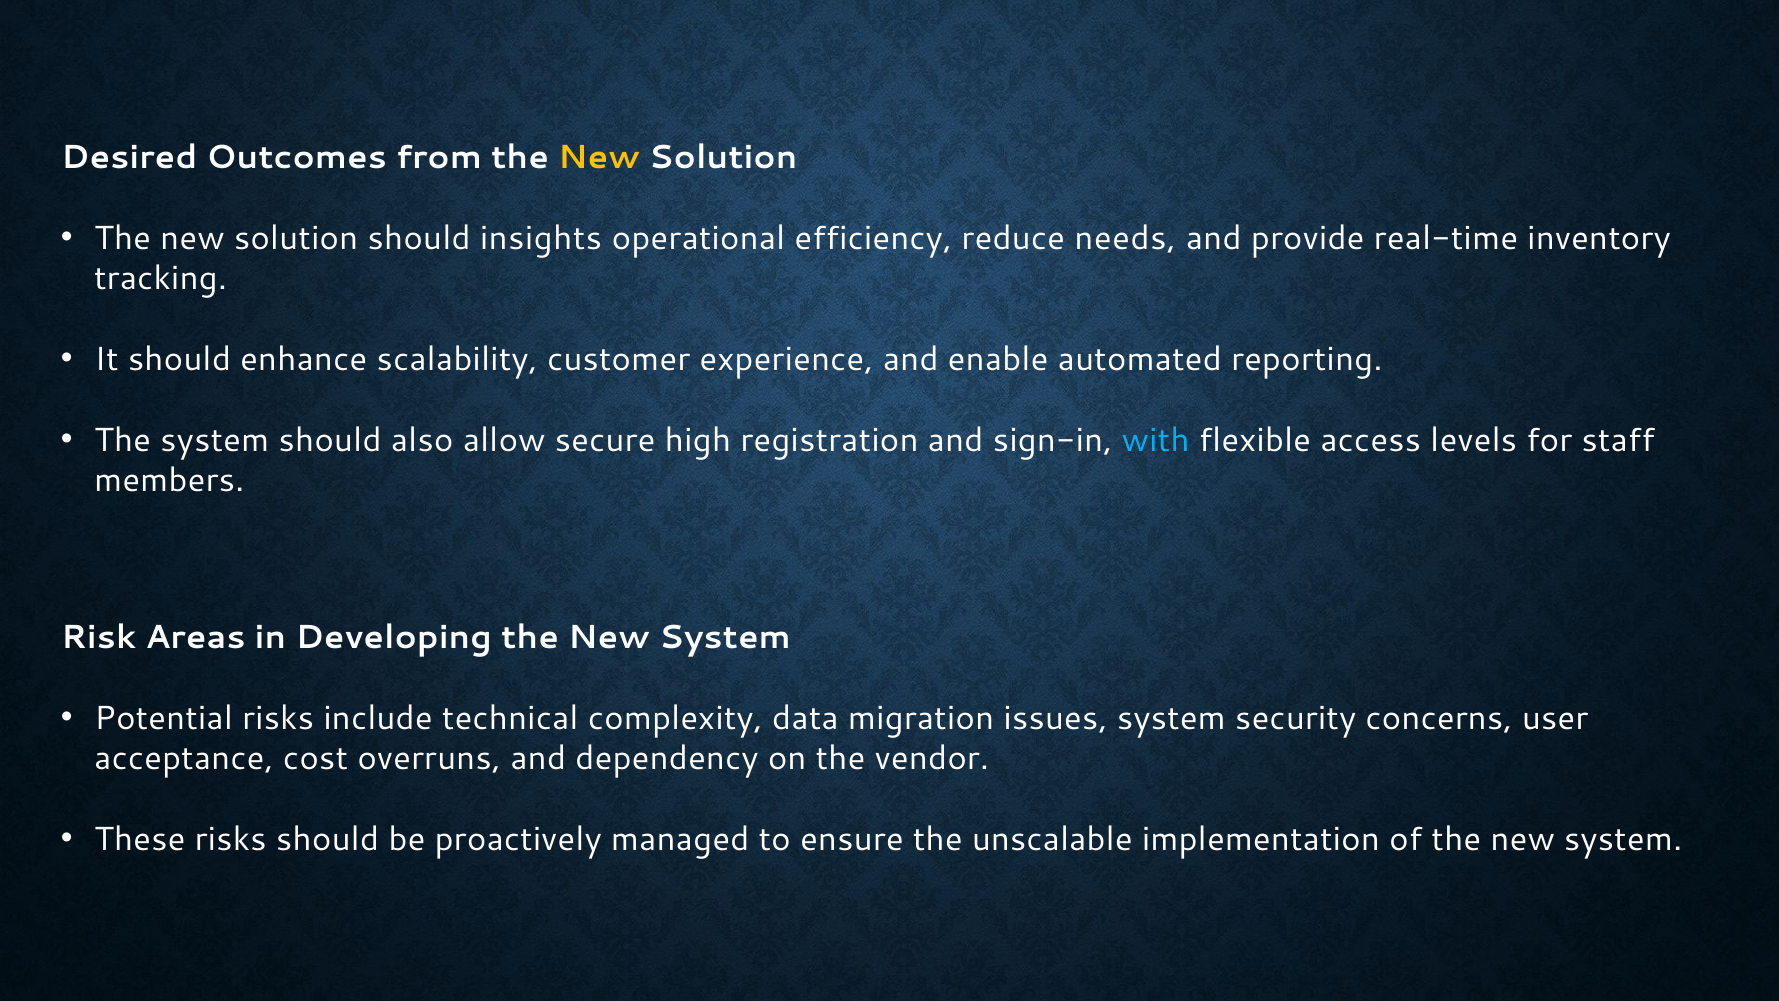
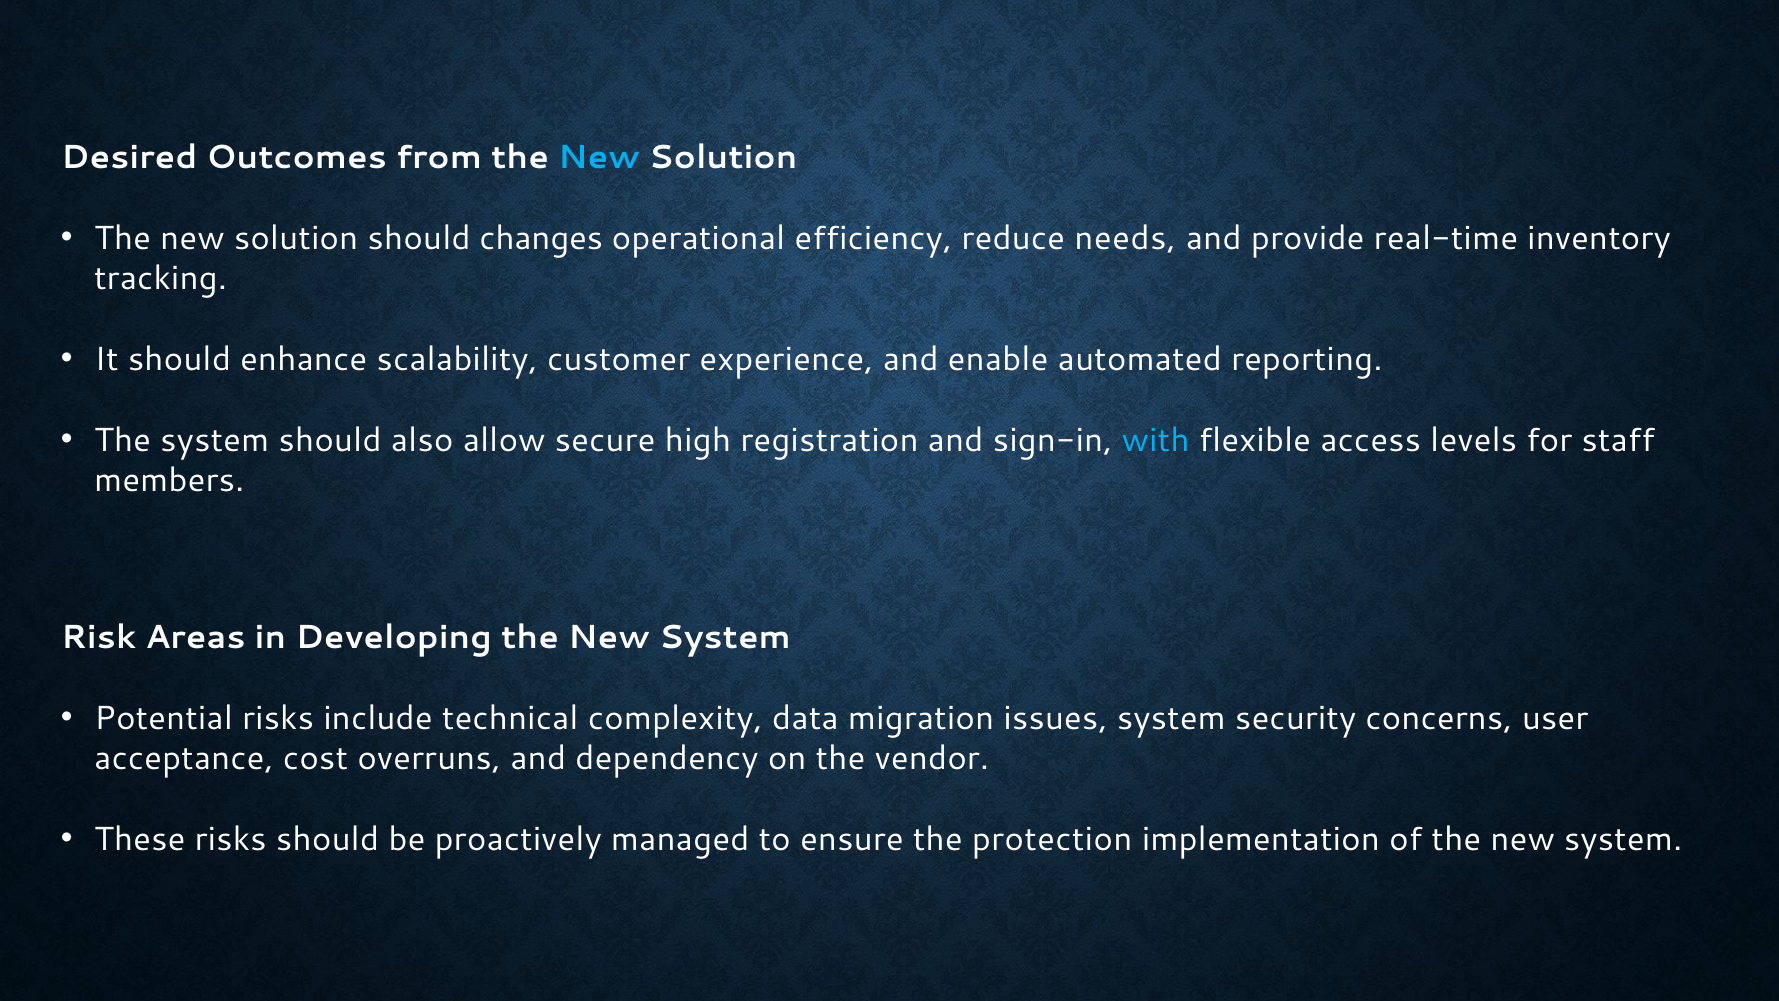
New colour: yellow -> light blue (599, 158)
insights: insights -> changes (541, 238)
unscalable: unscalable -> protection (1052, 839)
